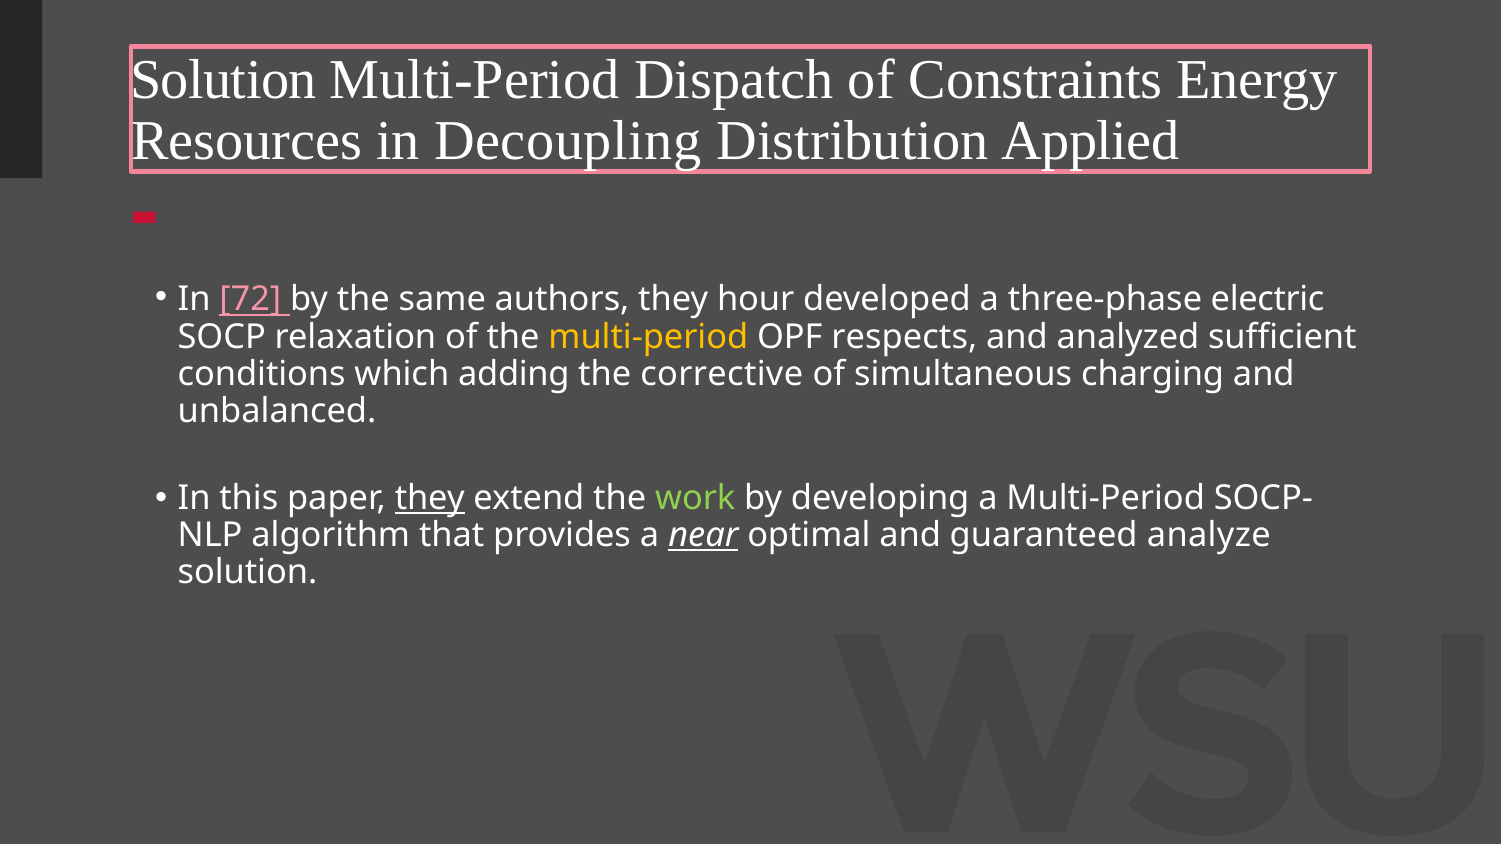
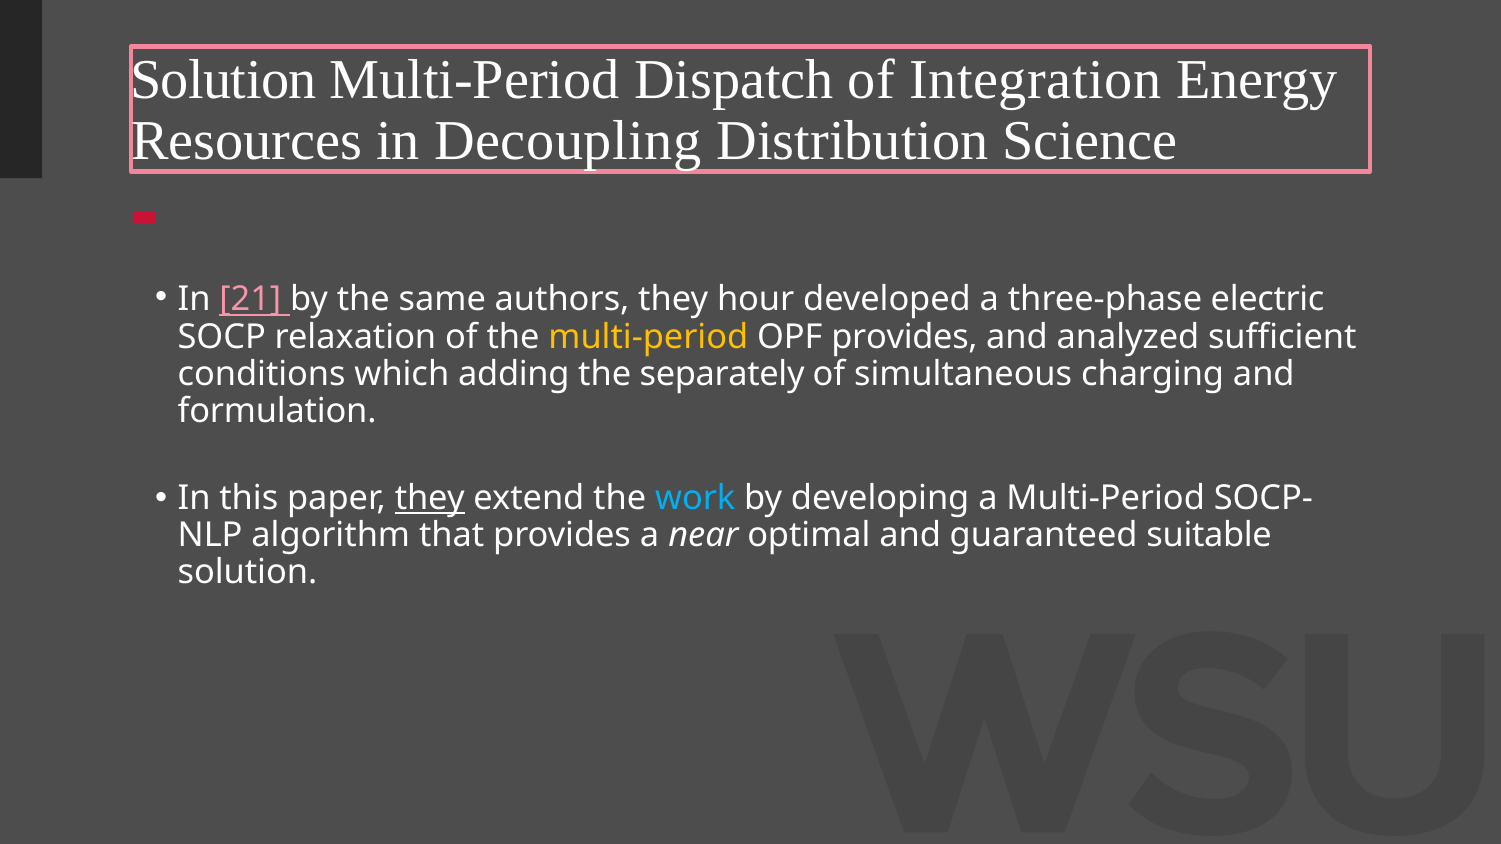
Constraints: Constraints -> Integration (1035, 80)
Applied: Applied -> Science (1090, 141)
72: 72 -> 21 (250, 299)
OPF respects: respects -> provides (904, 337)
corrective: corrective -> separately (722, 374)
unbalanced: unbalanced -> formulation (277, 412)
work colour: light green -> light blue (695, 498)
near underline: present -> none (703, 535)
analyze: analyze -> suitable (1209, 535)
